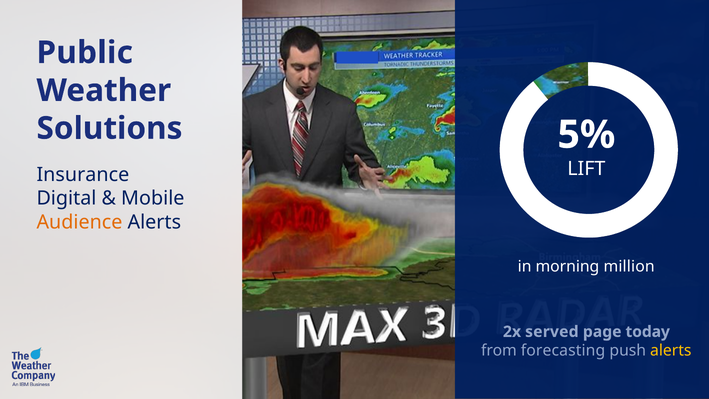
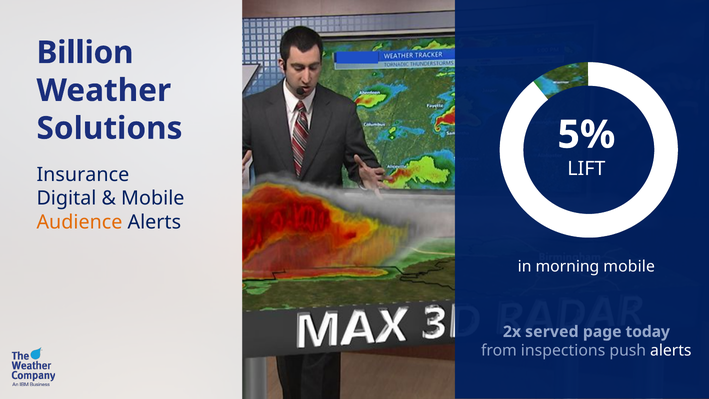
Public: Public -> Billion (85, 53)
morning million: million -> mobile (629, 267)
forecasting: forecasting -> inspections (563, 350)
alerts colour: yellow -> white (671, 350)
